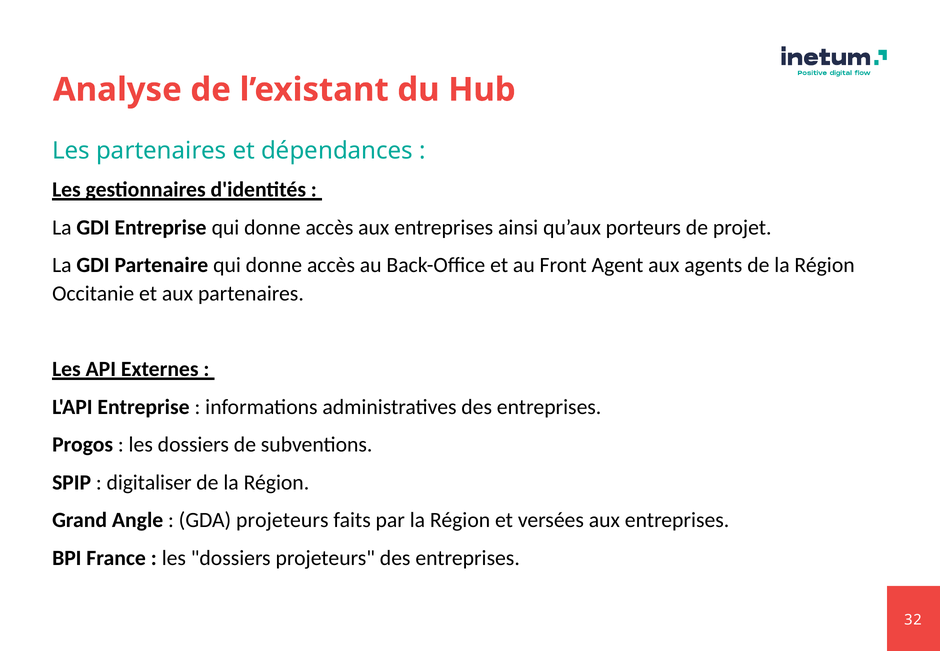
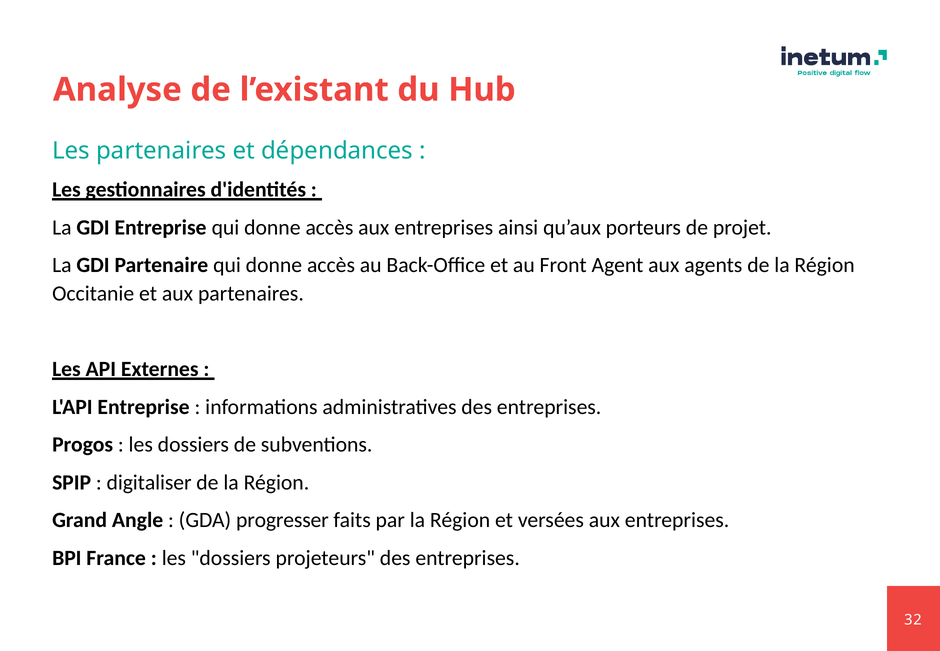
GDA projeteurs: projeteurs -> progresser (282, 520)
